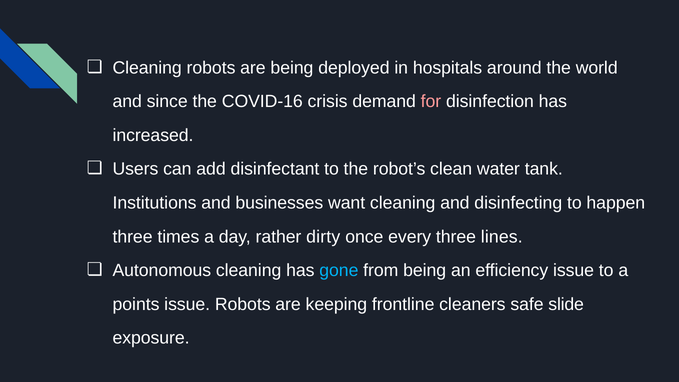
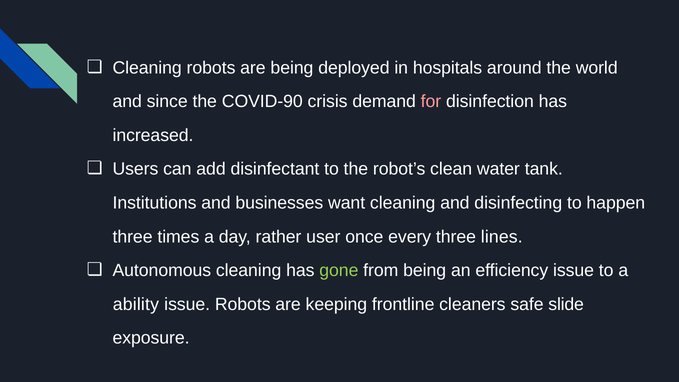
COVID-16: COVID-16 -> COVID-90 (262, 102)
dirty: dirty -> user (323, 237)
gone colour: light blue -> light green (339, 270)
points: points -> ability (136, 304)
